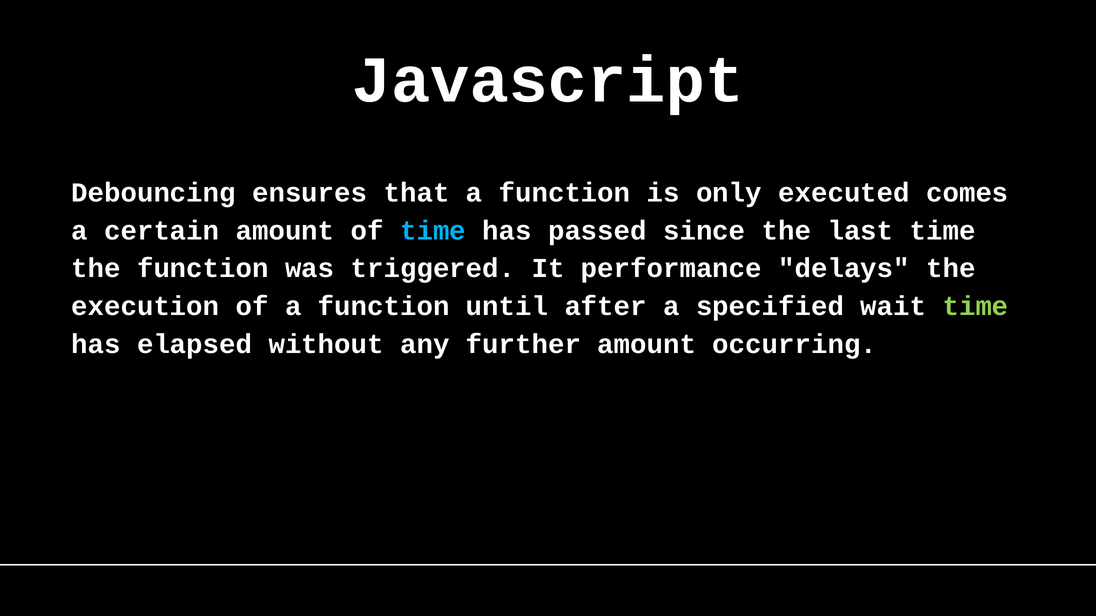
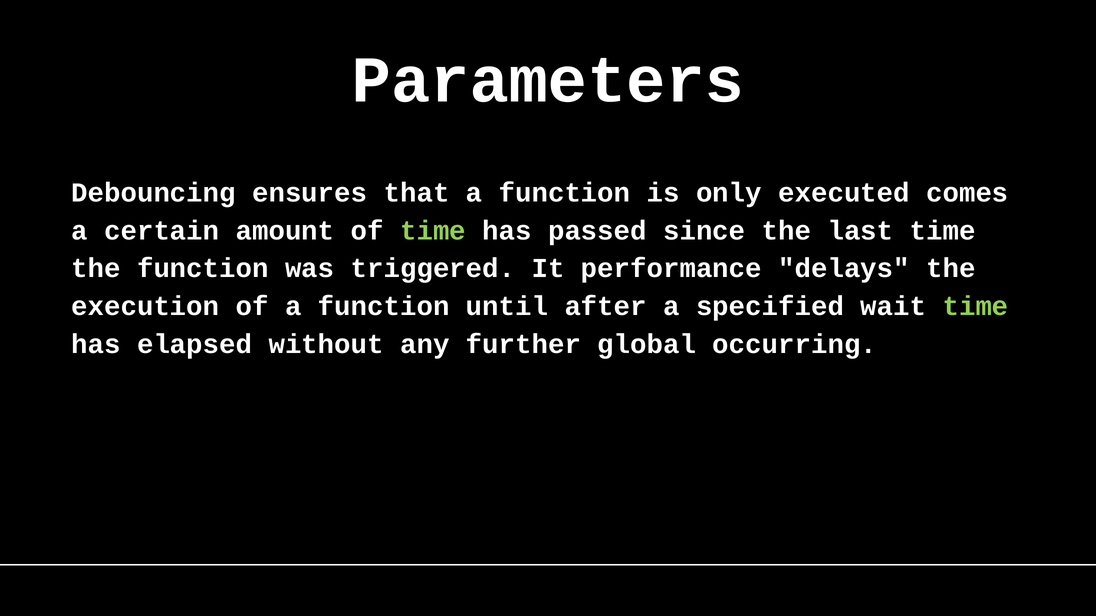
Javascript: Javascript -> Parameters (548, 80)
time colour: light blue -> light green (433, 231)
further amount: amount -> global (647, 344)
